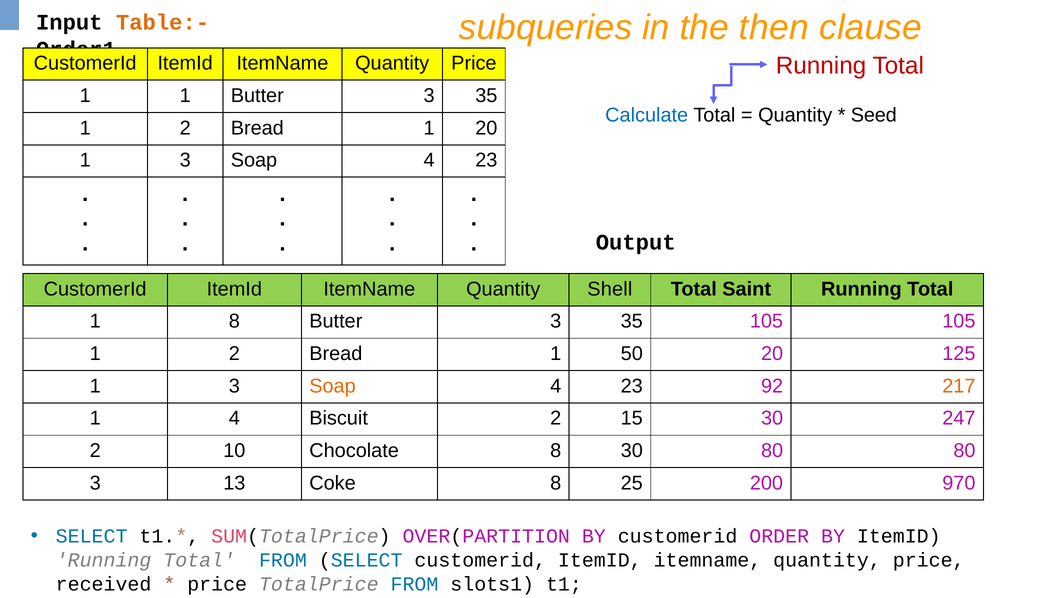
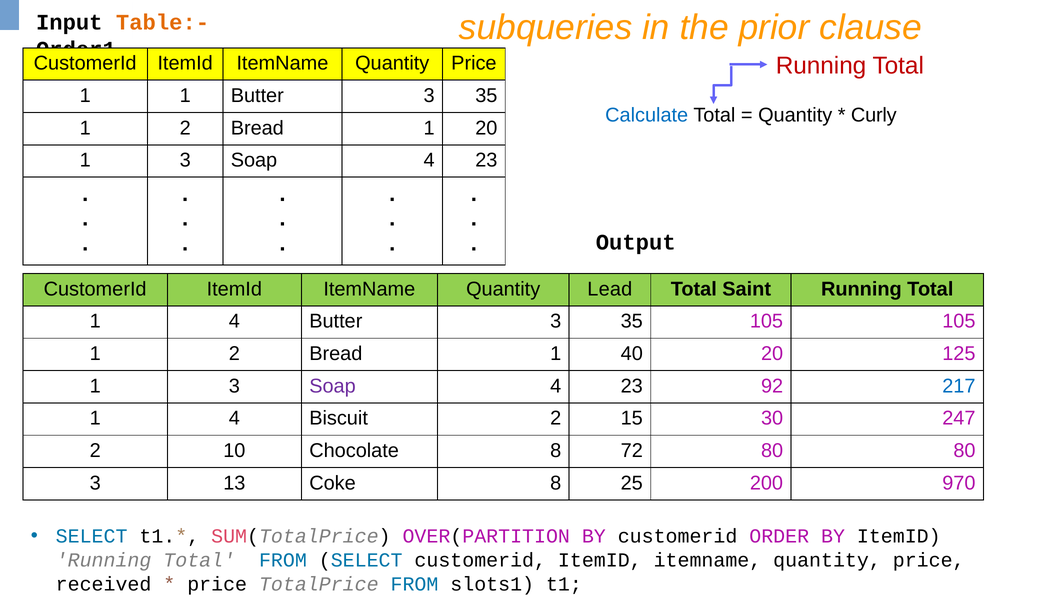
then: then -> prior (774, 28)
Seed: Seed -> Curly (874, 115)
Shell: Shell -> Lead (610, 289)
8: 8 -> 4 (234, 321)
50: 50 -> 40 (632, 354)
Soap colour: orange -> purple (333, 386)
217 colour: orange -> blue (959, 386)
8 30: 30 -> 72 (632, 451)
